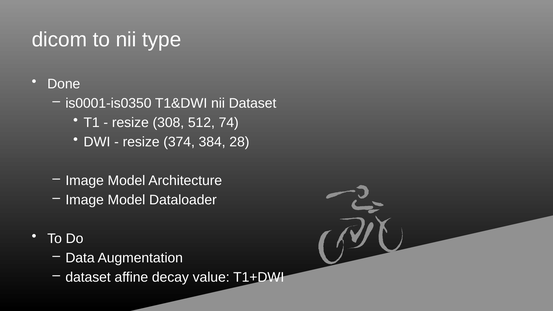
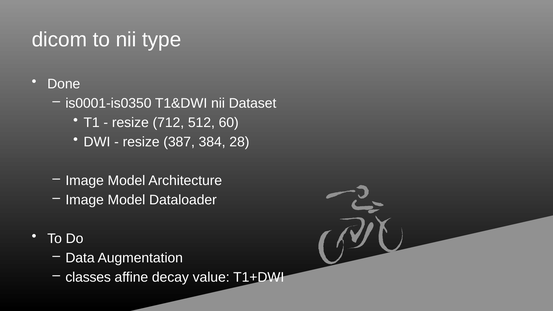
308: 308 -> 712 (168, 123)
74: 74 -> 60 (229, 123)
374: 374 -> 387 (179, 142)
dataset: dataset -> classes (88, 277)
